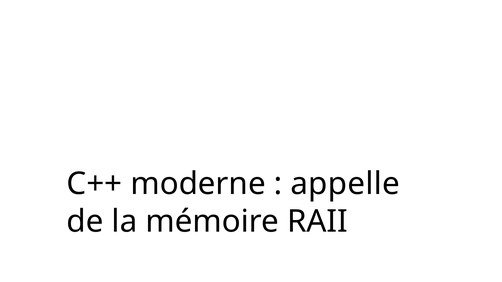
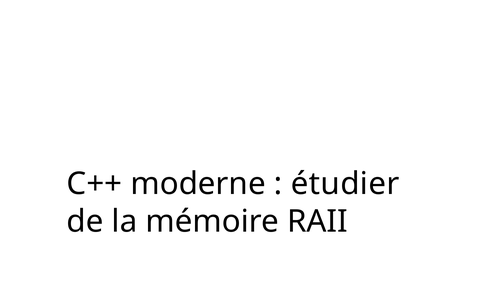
appelle: appelle -> étudier (345, 184)
